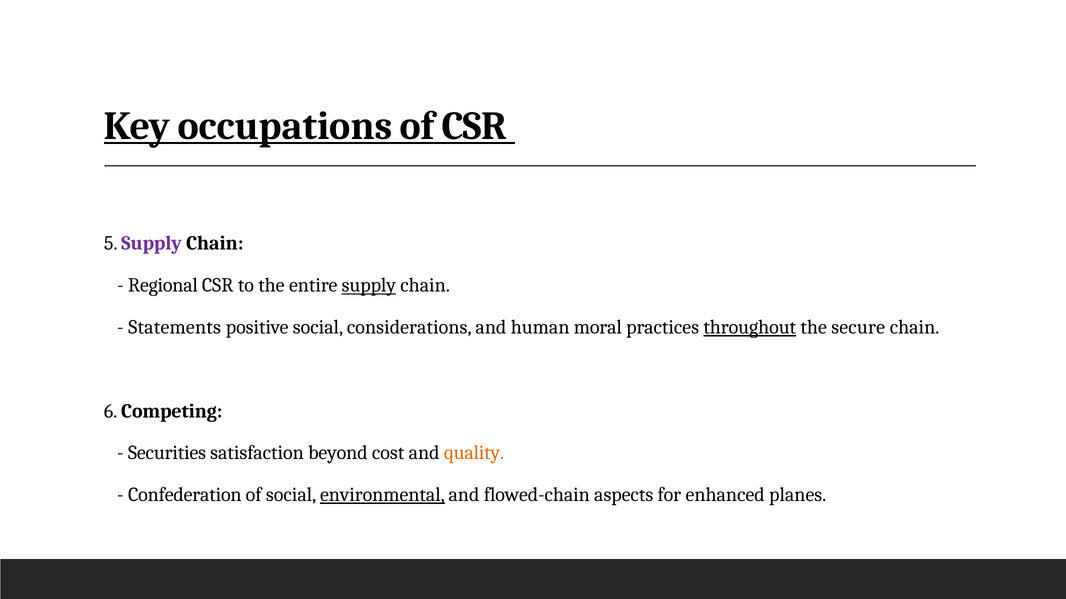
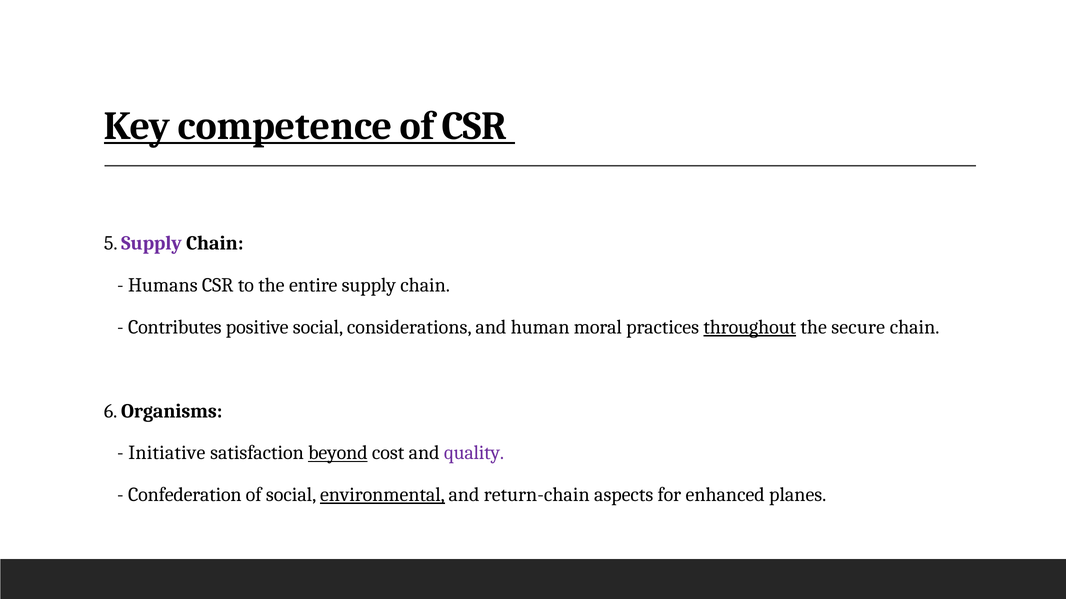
occupations: occupations -> competence (285, 126)
Regional: Regional -> Humans (163, 286)
supply underline: present -> none (369, 286)
Statements: Statements -> Contributes (175, 327)
Competing: Competing -> Organisms (172, 411)
Securities: Securities -> Initiative (167, 453)
beyond underline: none -> present (338, 453)
quality colour: orange -> purple (474, 453)
flowed-chain: flowed-chain -> return-chain (537, 495)
